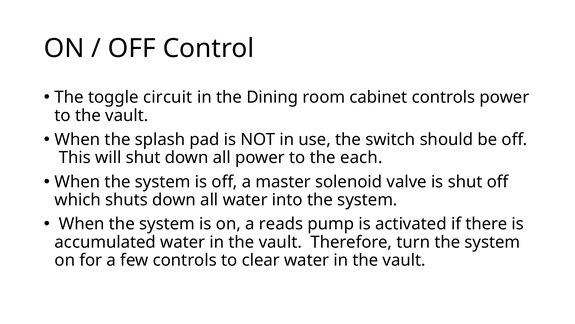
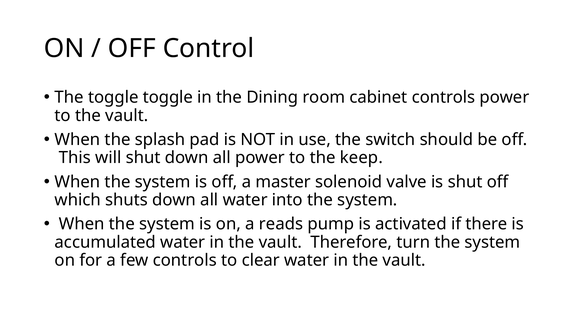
toggle circuit: circuit -> toggle (168, 97)
each: each -> keep (361, 157)
